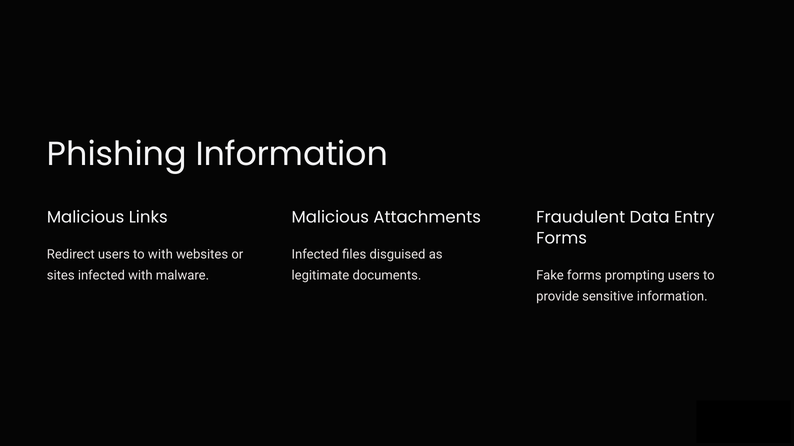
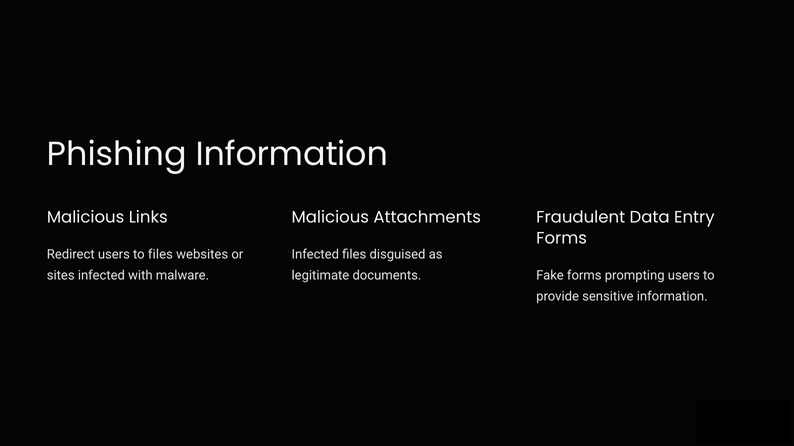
to with: with -> files (160, 255)
